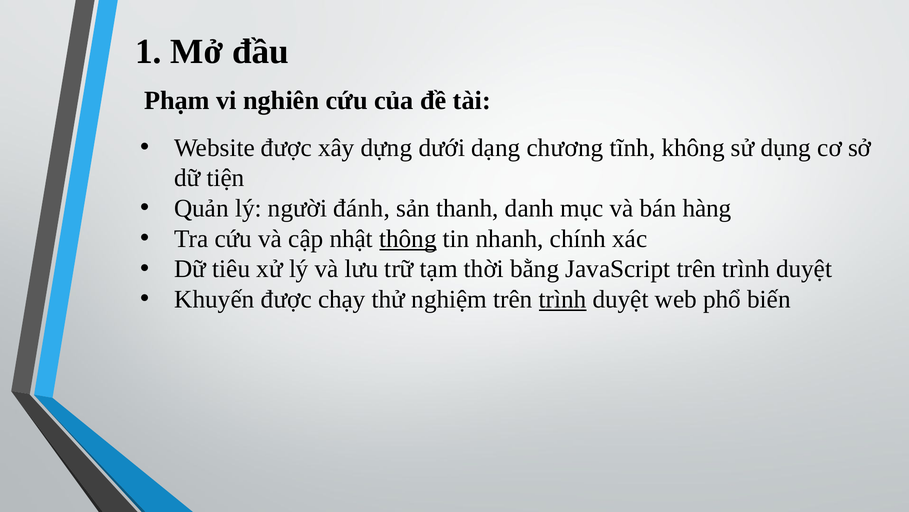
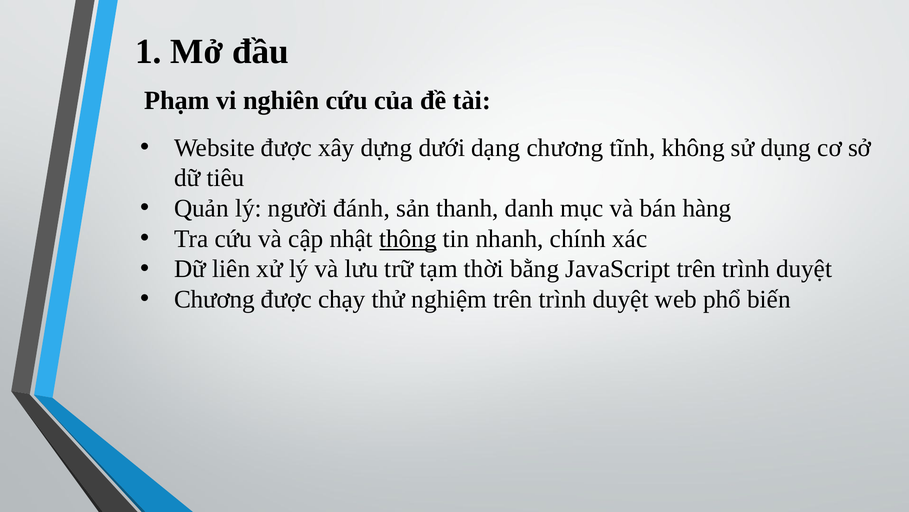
tiện: tiện -> tiêu (226, 178)
tiêu: tiêu -> liên (231, 269)
Khuyến: Khuyến -> Chương (215, 299)
trình underline: present -> none (563, 299)
